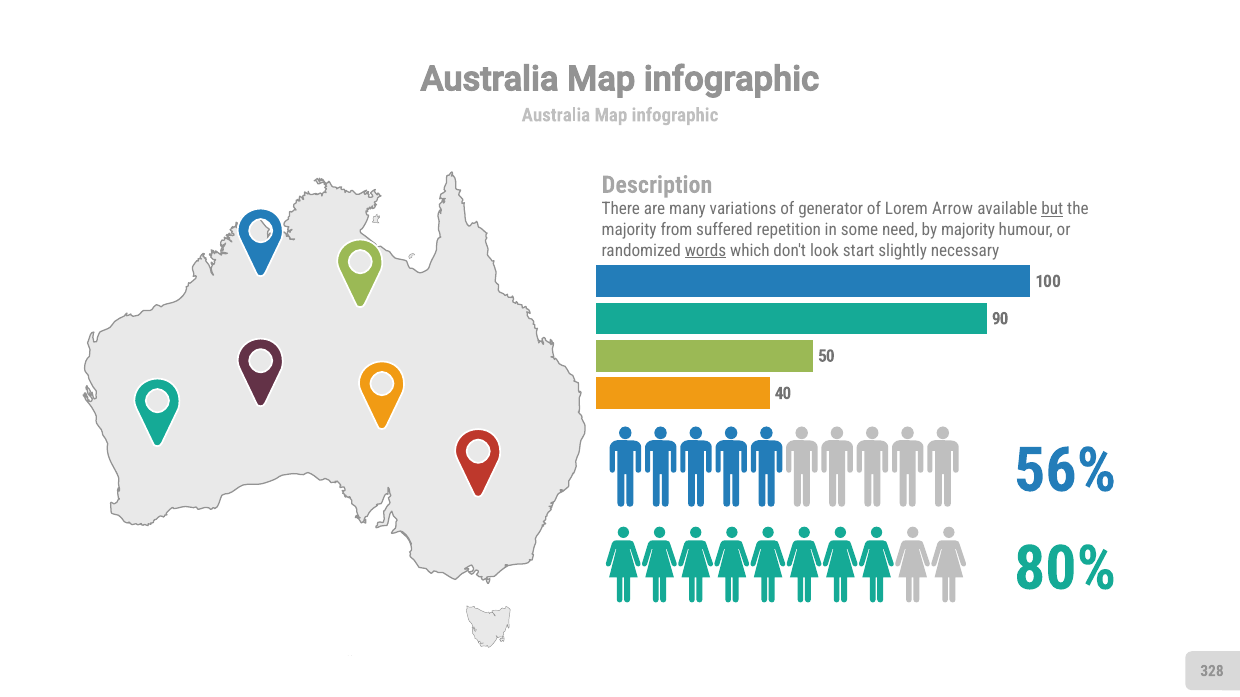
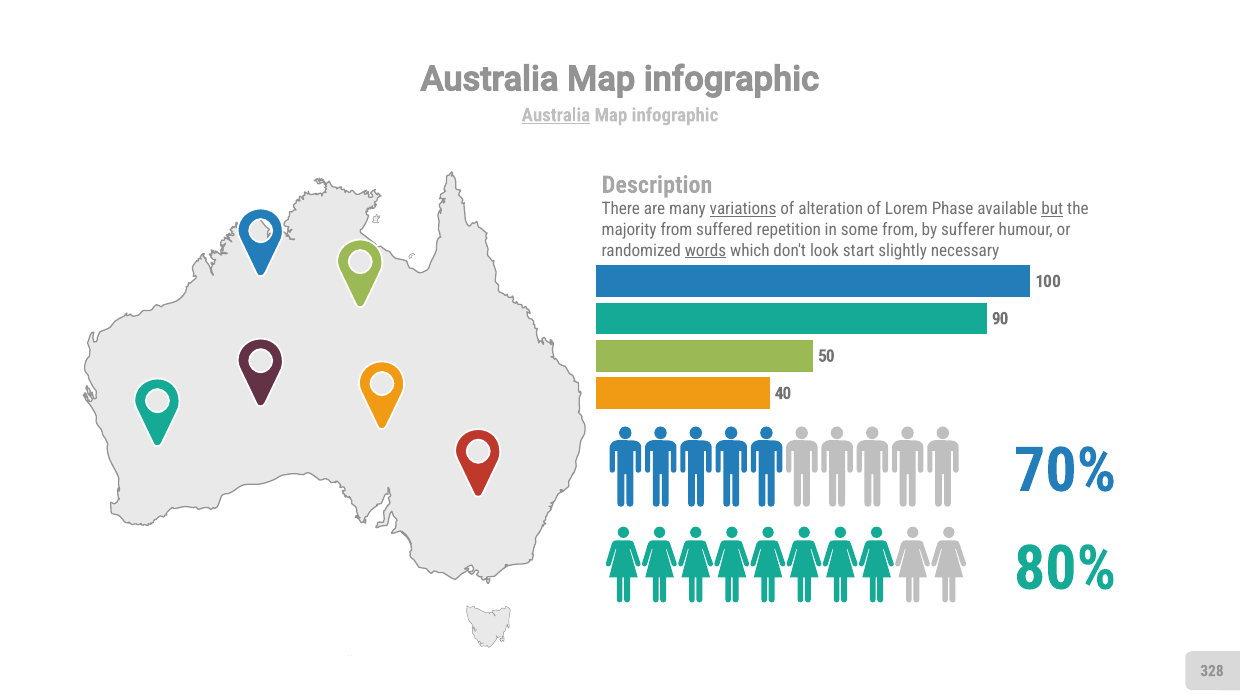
Australia underline: none -> present (556, 115)
variations underline: none -> present (743, 209)
generator: generator -> alteration (831, 209)
Arrow: Arrow -> Phase (953, 209)
some need: need -> from (900, 230)
by majority: majority -> sufferer (968, 230)
56%: 56% -> 70% (1065, 471)
